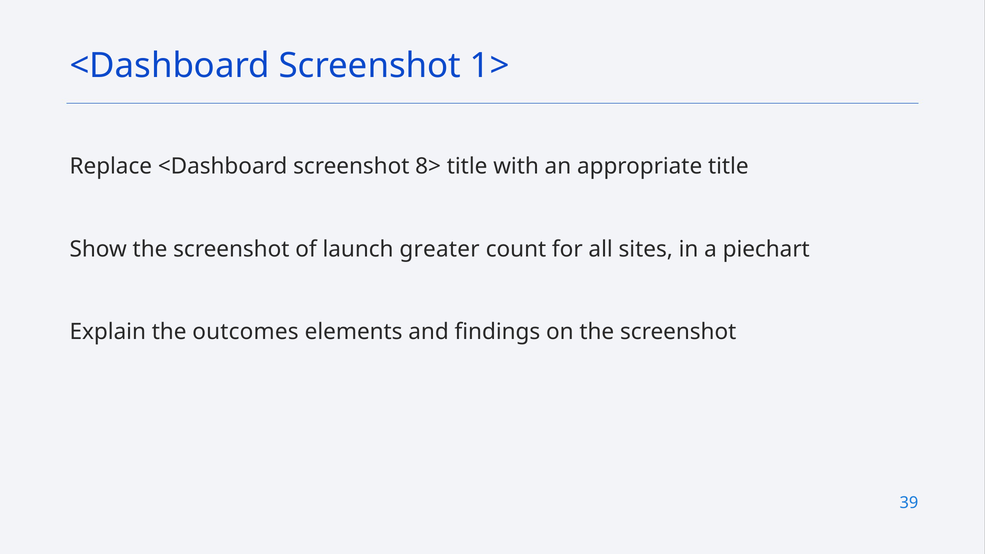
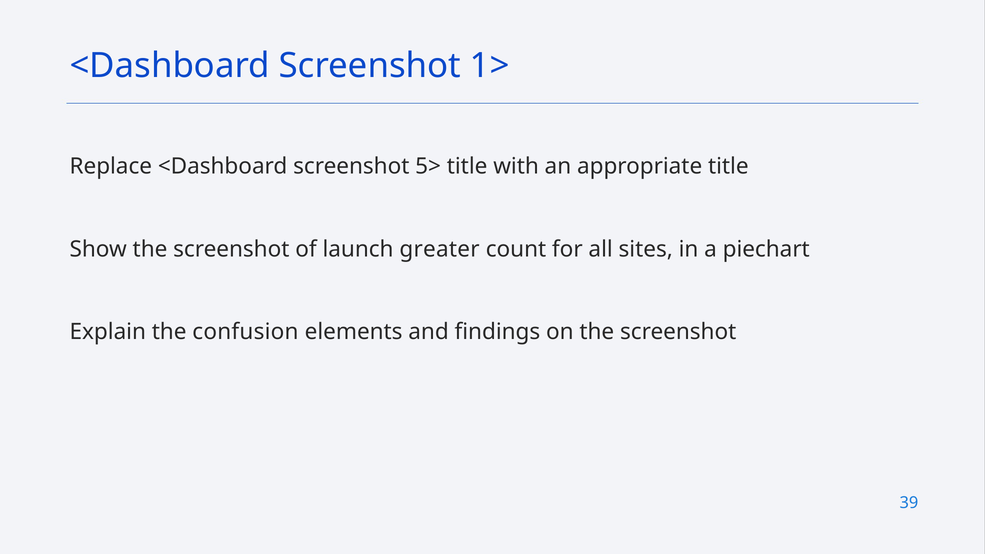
8>: 8> -> 5> (428, 166)
outcomes: outcomes -> confusion (245, 332)
